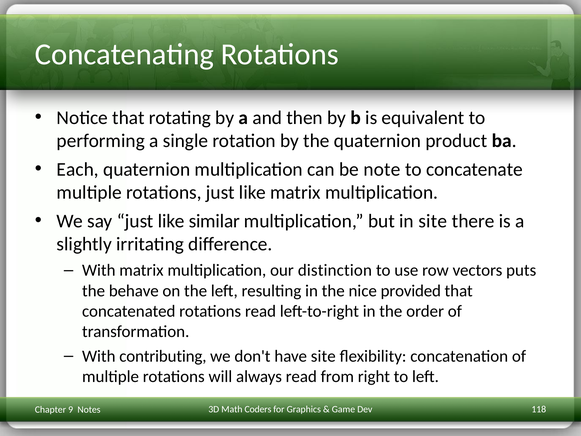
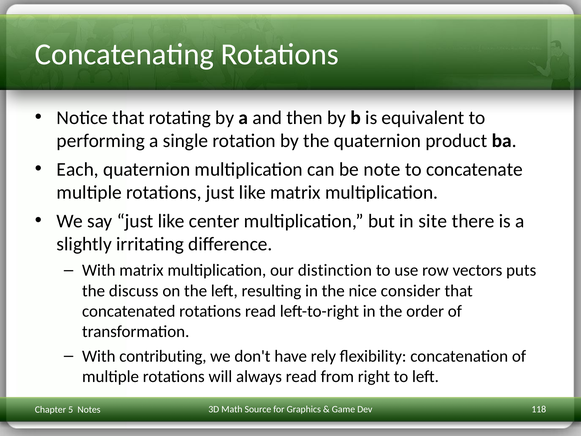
similar: similar -> center (214, 221)
behave: behave -> discuss (134, 291)
provided: provided -> consider (411, 291)
have site: site -> rely (323, 356)
Coders: Coders -> Source (258, 409)
9: 9 -> 5 (71, 409)
